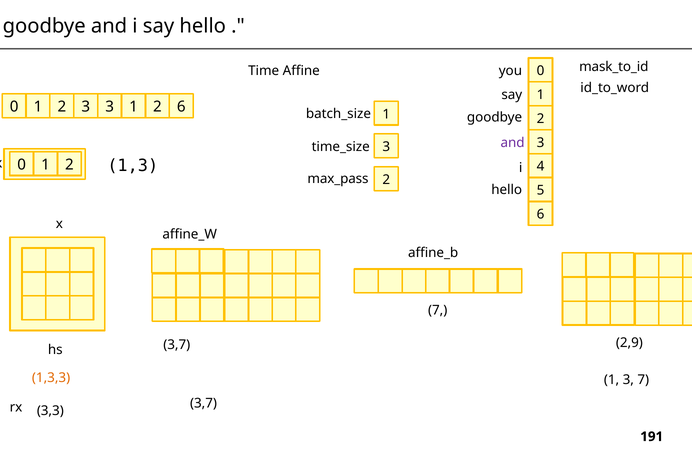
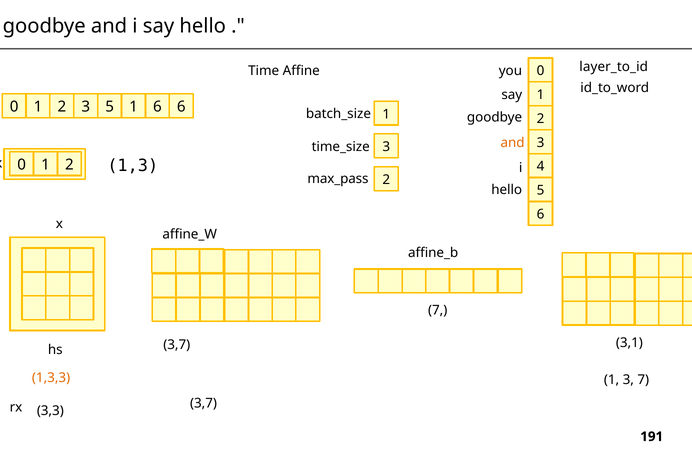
mask_to_id: mask_to_id -> layer_to_id (614, 67)
3 3: 3 -> 5 (110, 107)
2: 2 -> 6 (157, 107)
and colour: purple -> orange (513, 143)
2,9: 2,9 -> 3,1 (629, 342)
